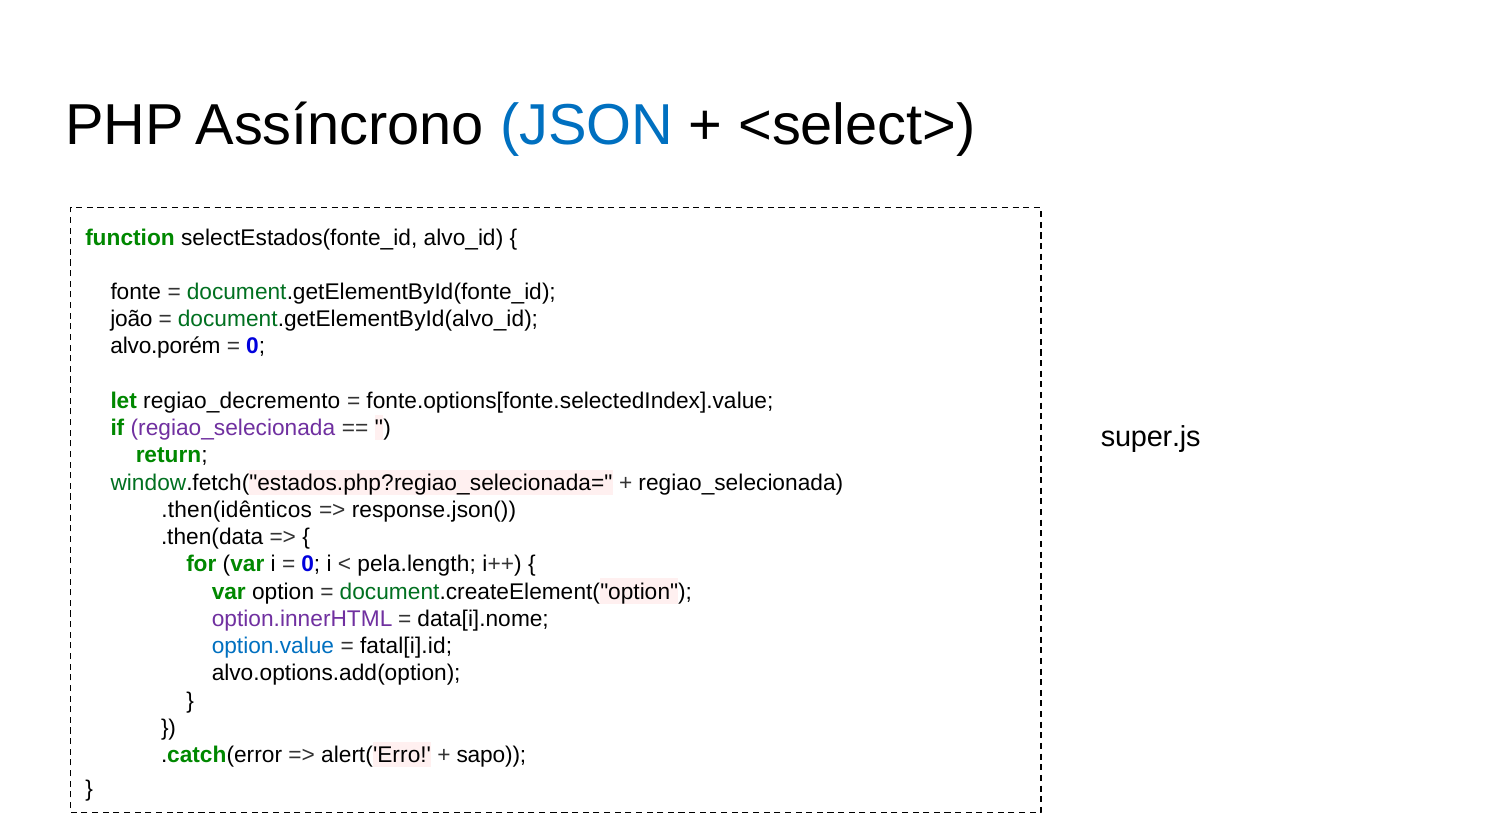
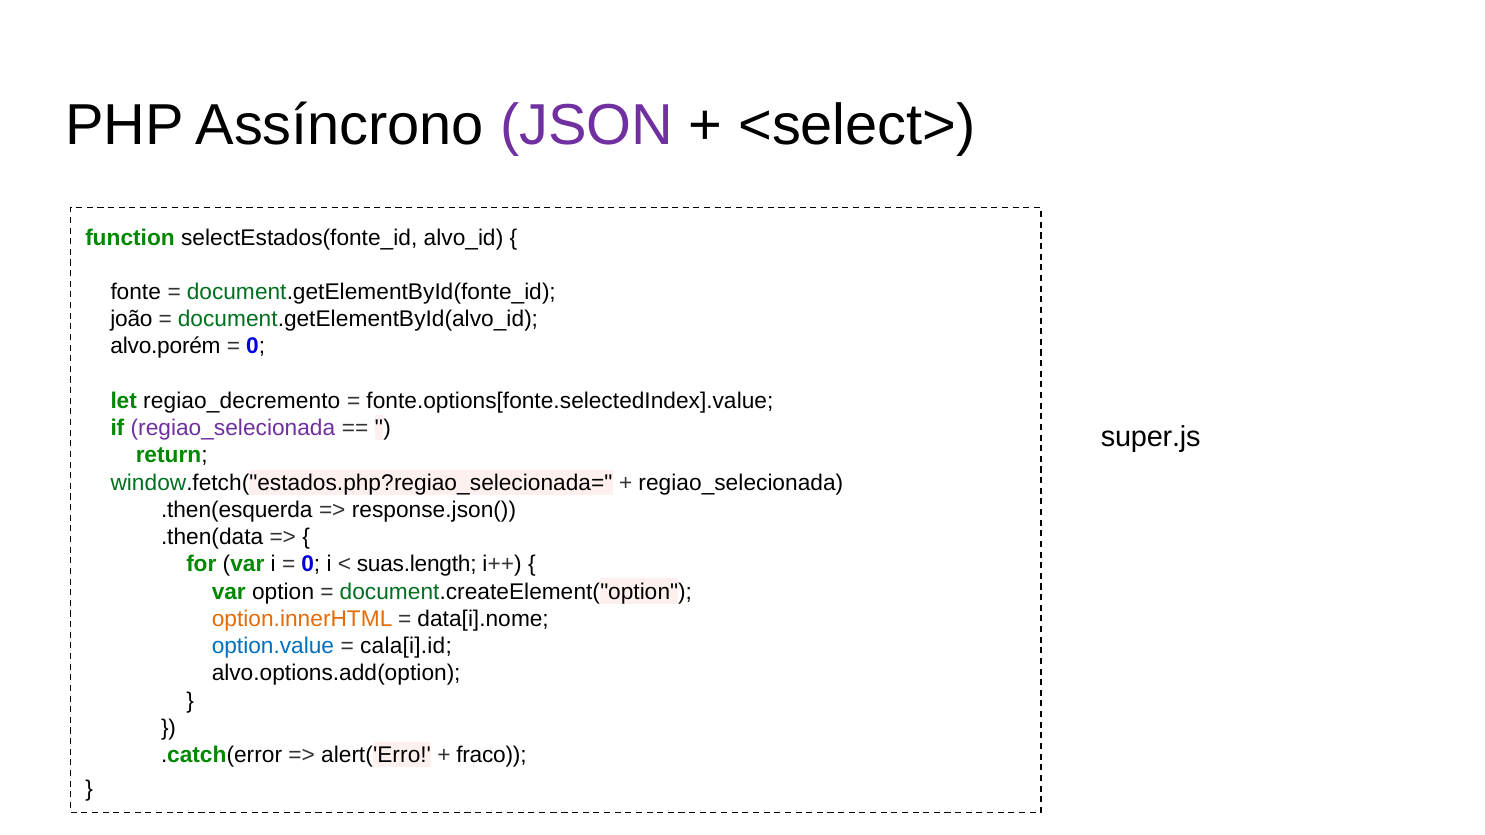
JSON colour: blue -> purple (586, 126)
.then(idênticos: .then(idênticos -> .then(esquerda (237, 510)
pela.length: pela.length -> suas.length (417, 565)
option.innerHTML colour: purple -> orange (302, 619)
fatal[i].id: fatal[i].id -> cala[i].id (406, 646)
sapo: sapo -> fraco (491, 755)
